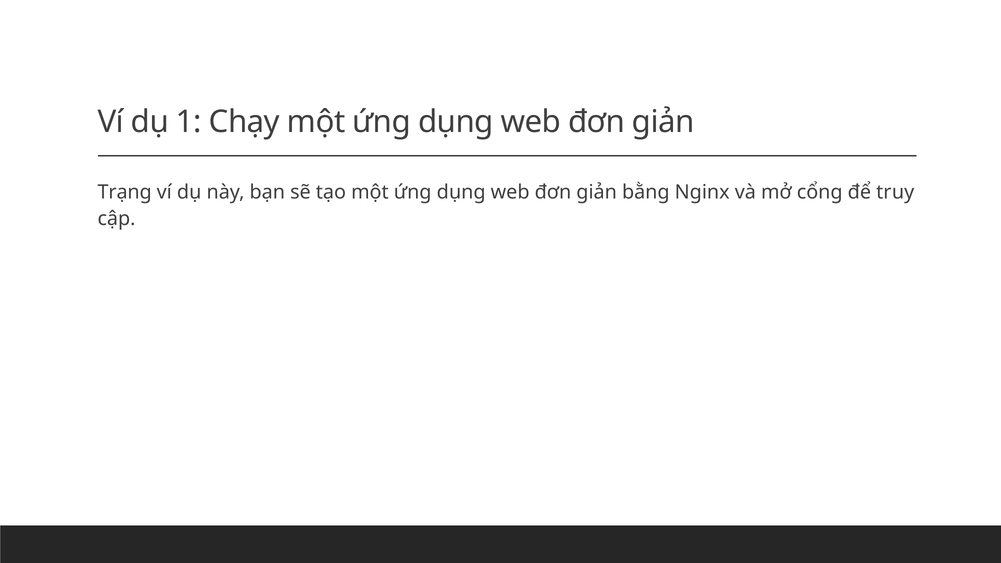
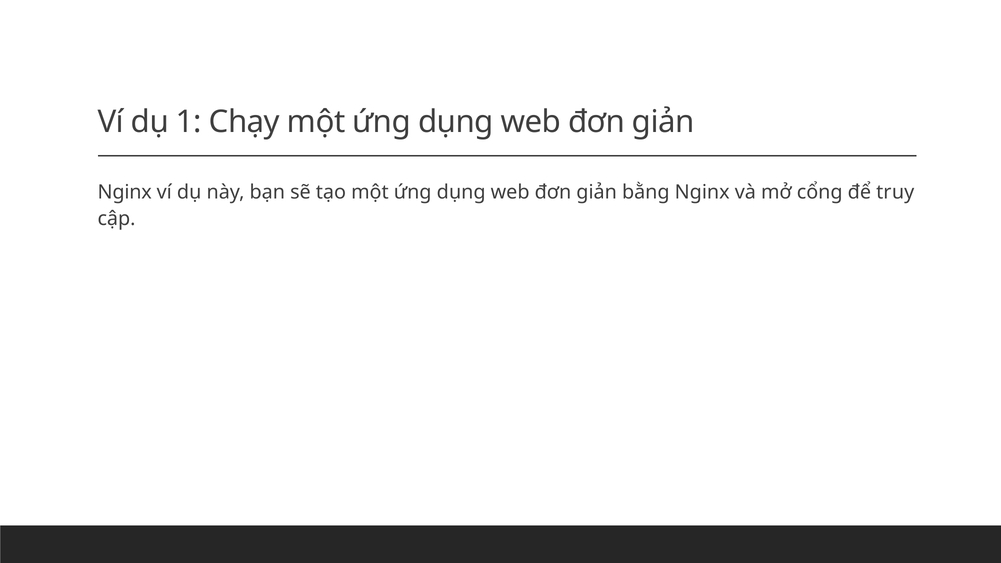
Trạng: Trạng -> Nginx (125, 192)
